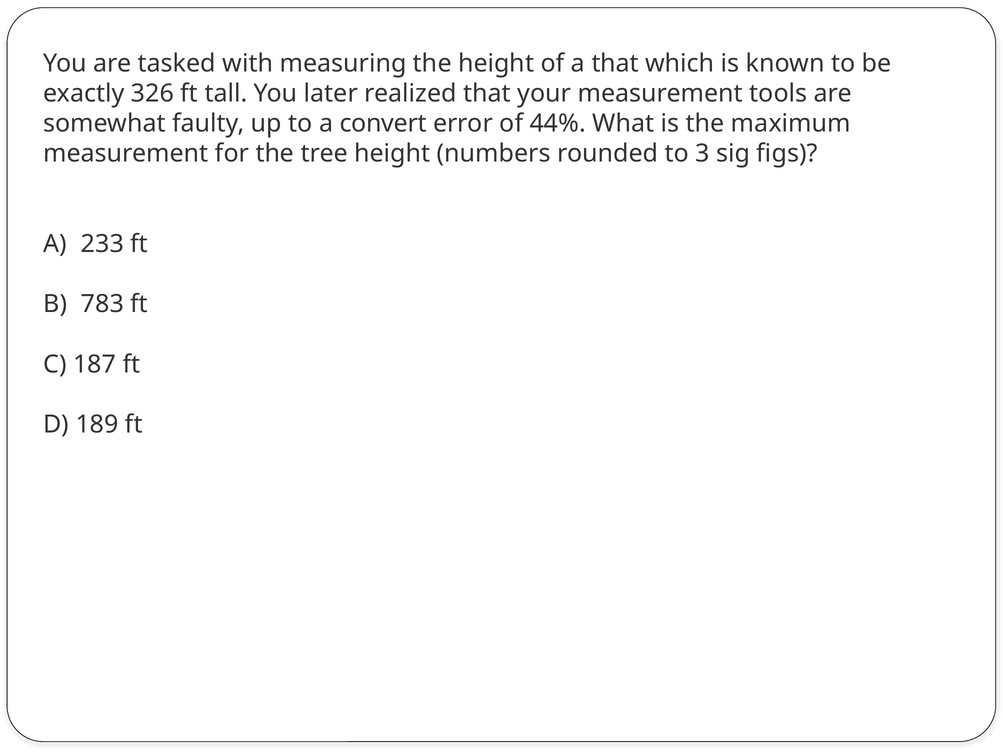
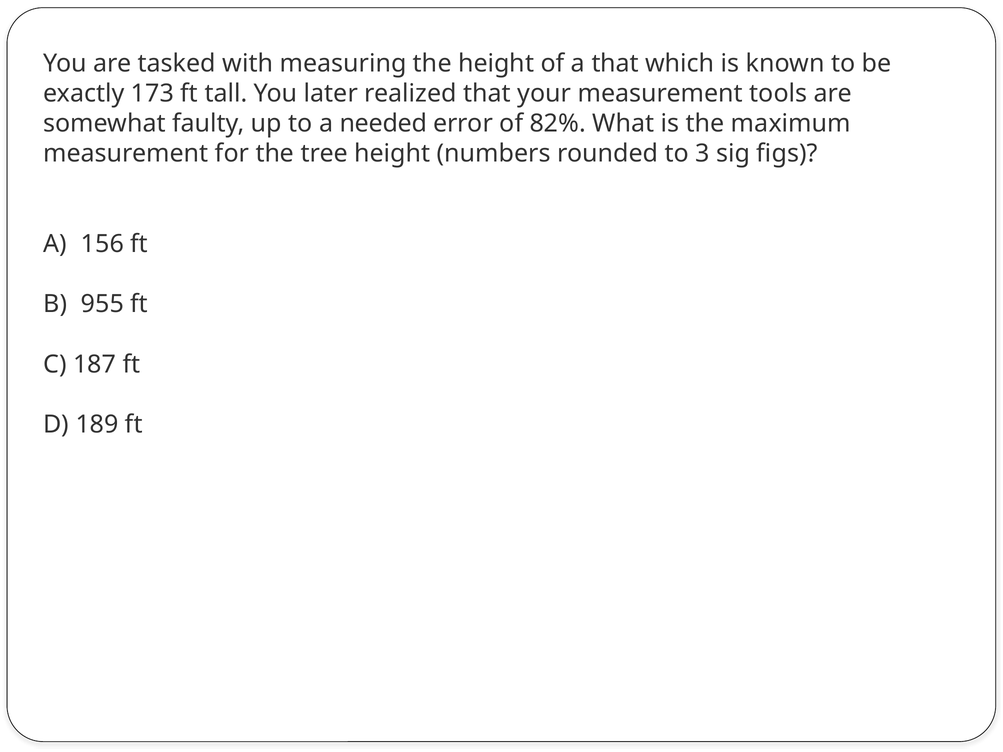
326: 326 -> 173 (152, 94)
convert: convert -> needed (383, 124)
44%: 44% -> 82% (558, 124)
233: 233 -> 156 (102, 244)
783: 783 -> 955 (102, 304)
